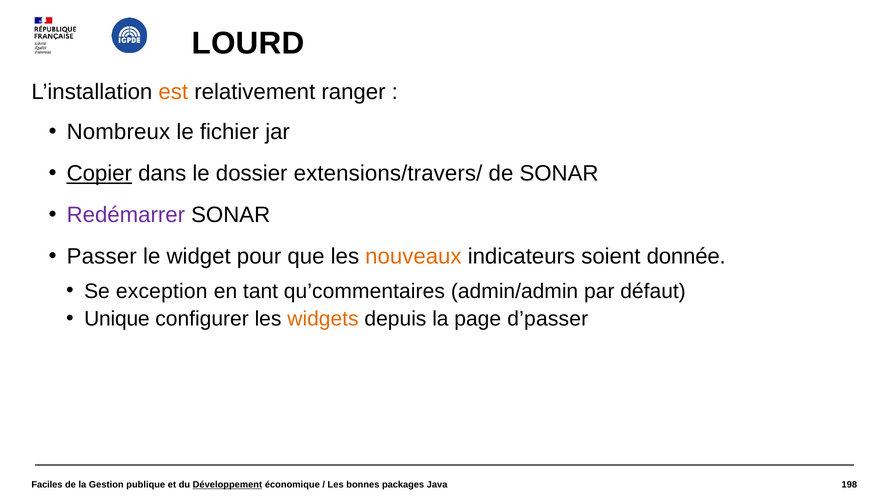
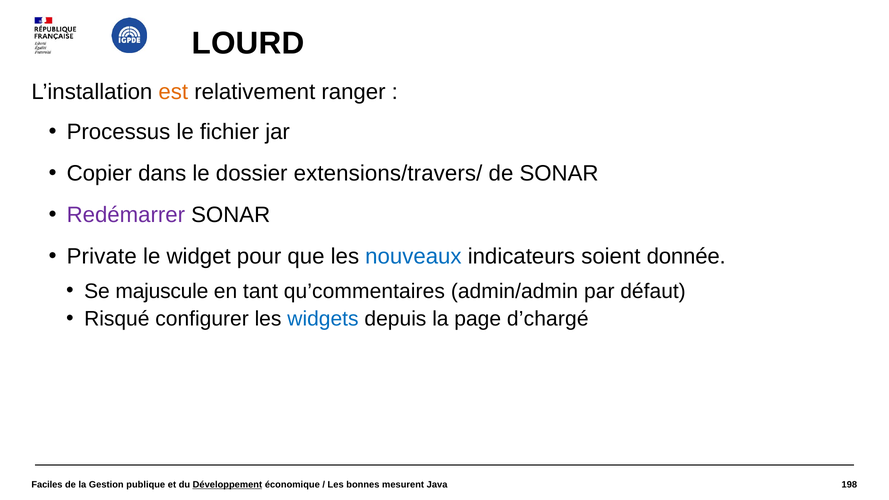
Nombreux: Nombreux -> Processus (118, 132)
Copier underline: present -> none (99, 174)
Passer: Passer -> Private (102, 257)
nouveaux colour: orange -> blue (413, 257)
exception: exception -> majuscule (162, 291)
Unique: Unique -> Risqué (117, 319)
widgets colour: orange -> blue (323, 319)
d’passer: d’passer -> d’chargé (548, 319)
packages: packages -> mesurent (403, 485)
